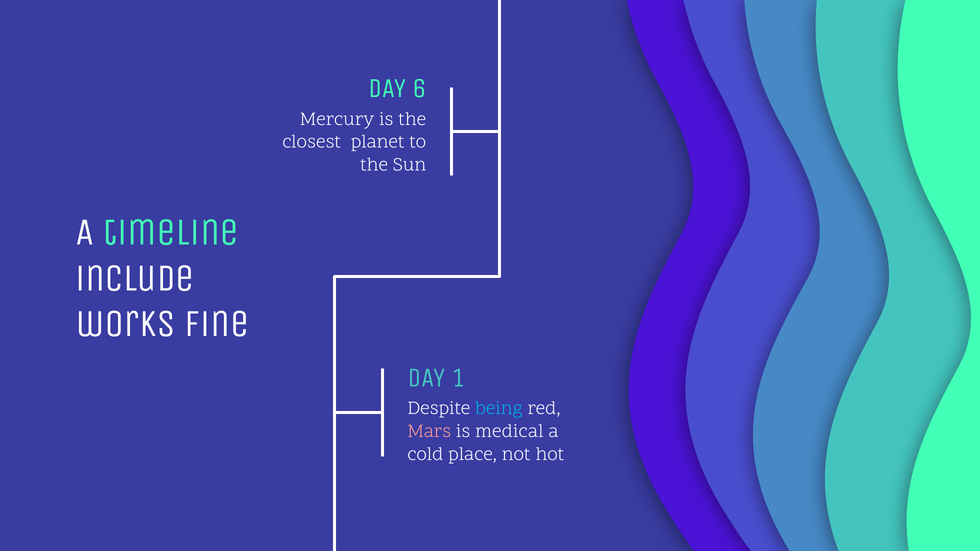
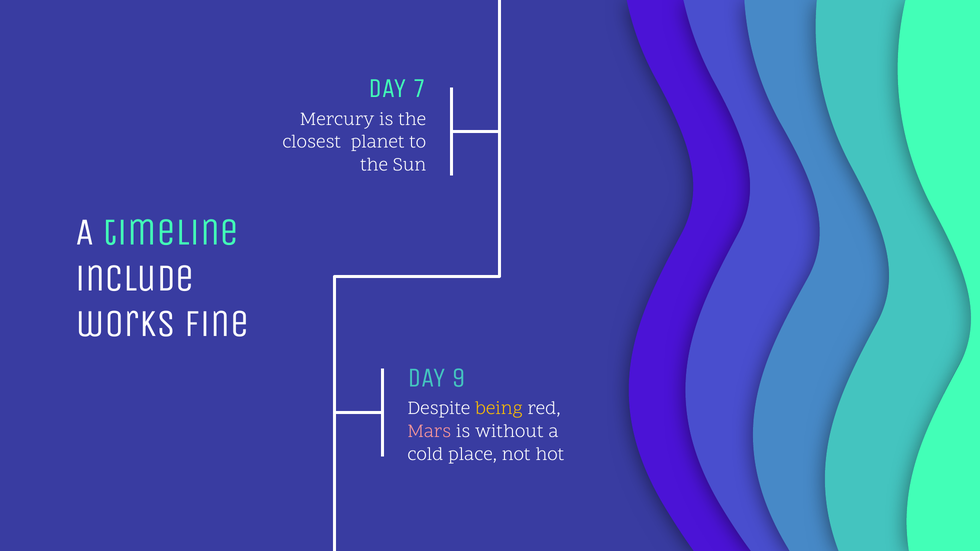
6: 6 -> 7 (419, 89)
1: 1 -> 9 (459, 378)
being colour: light blue -> yellow (499, 408)
medical: medical -> without (509, 431)
